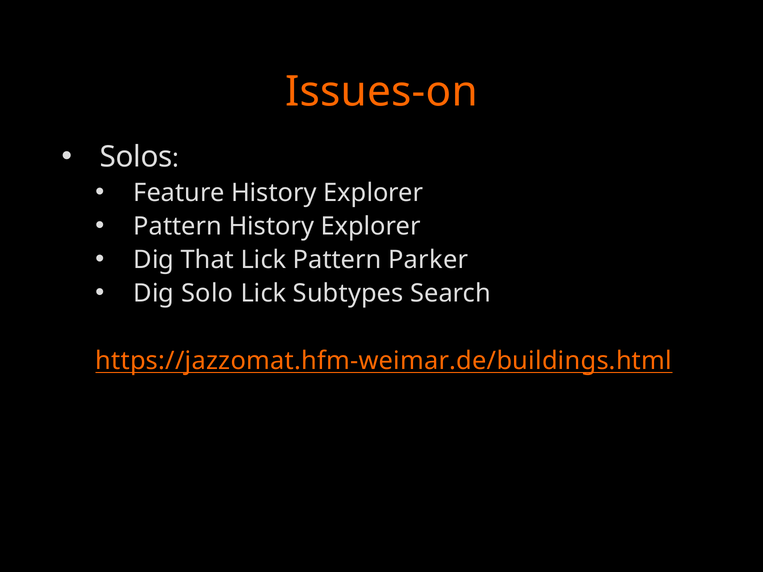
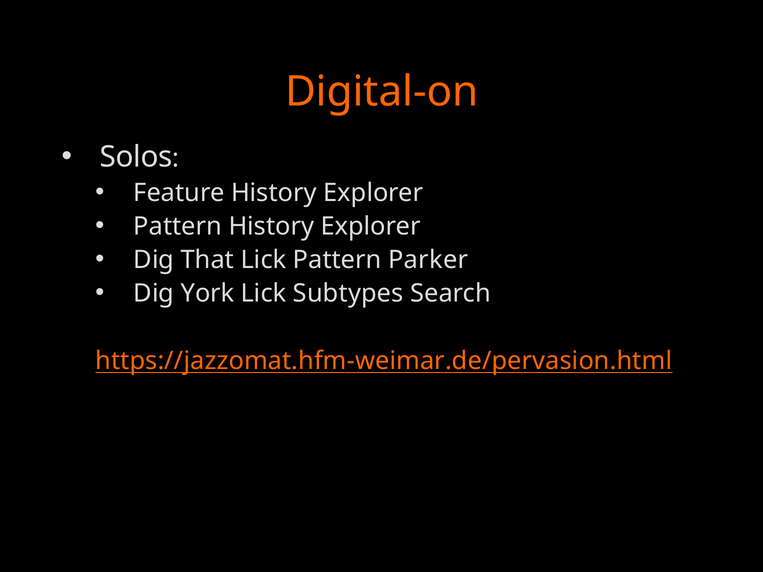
Issues-on: Issues-on -> Digital-on (382, 92)
Solo: Solo -> York (207, 294)
https://jazzomat.hfm-weimar.de/buildings.html: https://jazzomat.hfm-weimar.de/buildings.html -> https://jazzomat.hfm-weimar.de/pervasion.html (384, 361)
